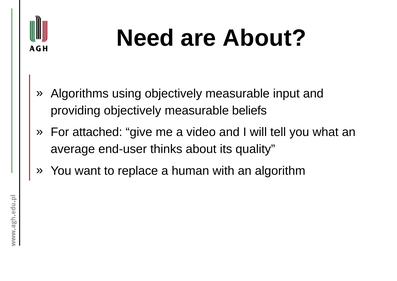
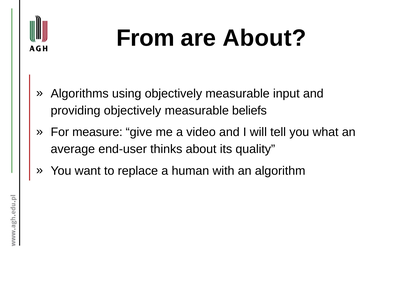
Need: Need -> From (145, 38)
attached: attached -> measure (97, 132)
